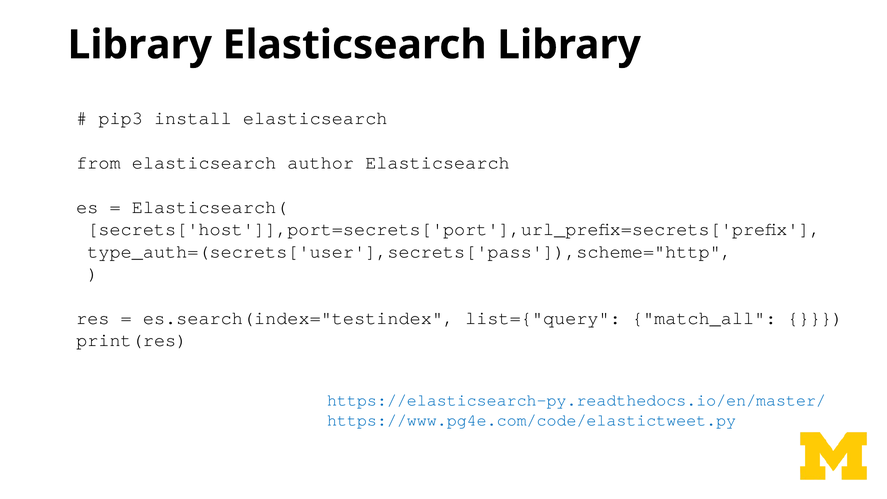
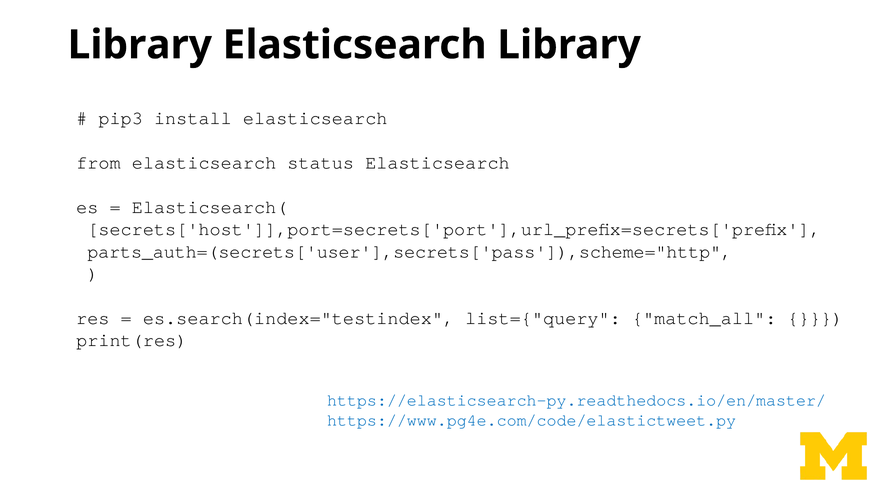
author: author -> status (321, 163)
type_auth=(secrets['user'],secrets['pass']),scheme="http: type_auth=(secrets['user'],secrets['pass']),scheme="http -> parts_auth=(secrets['user'],secrets['pass']),scheme="http (410, 251)
